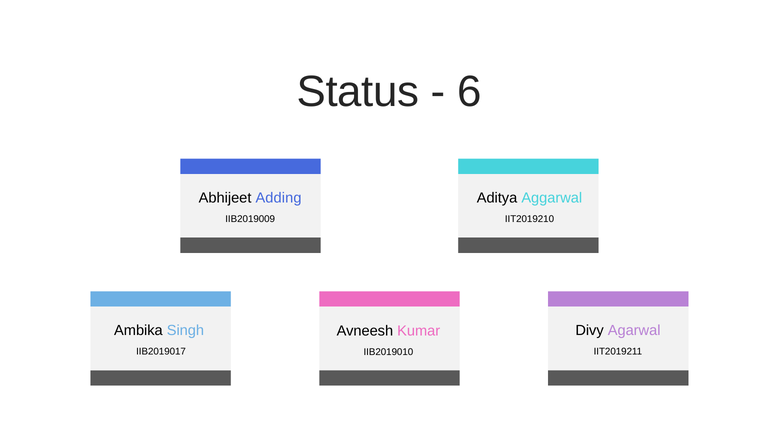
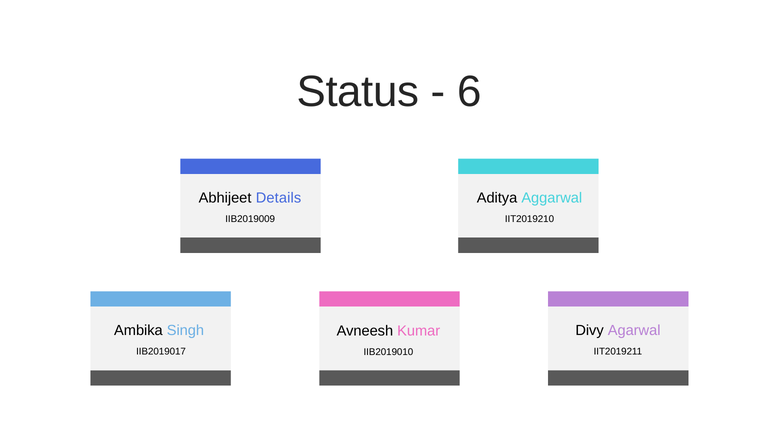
Adding: Adding -> Details (279, 198)
